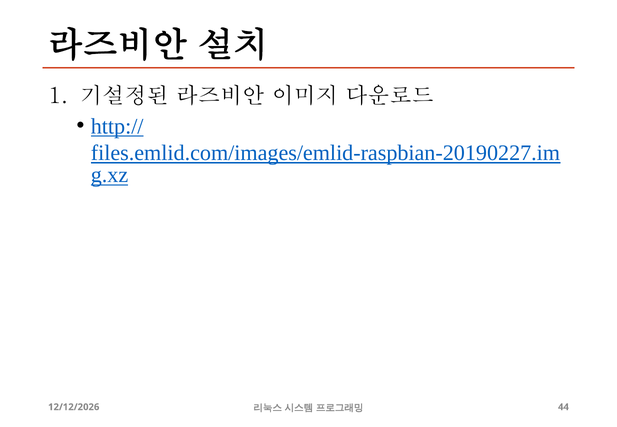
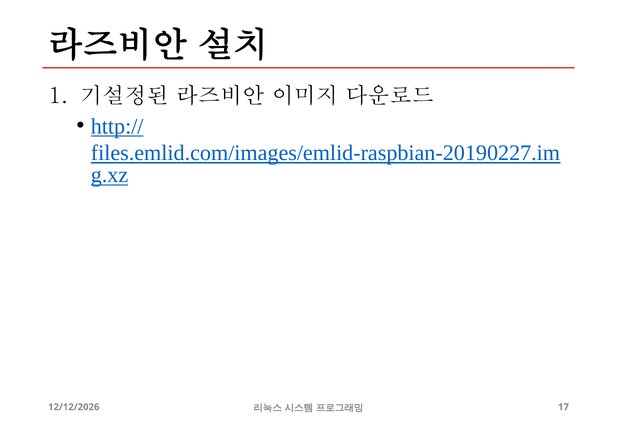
44: 44 -> 17 (563, 407)
